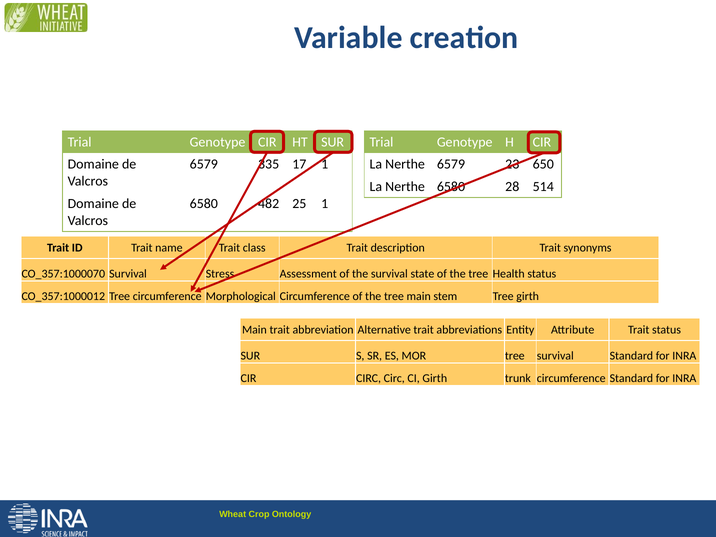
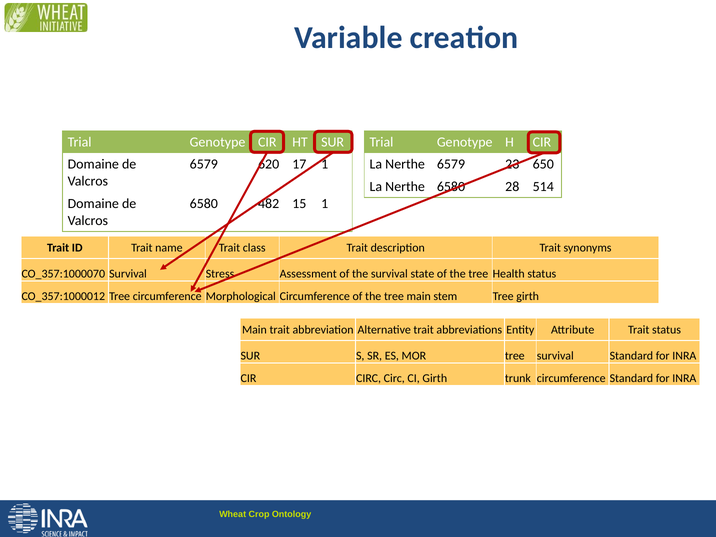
335: 335 -> 620 (269, 164)
25: 25 -> 15 (299, 204)
